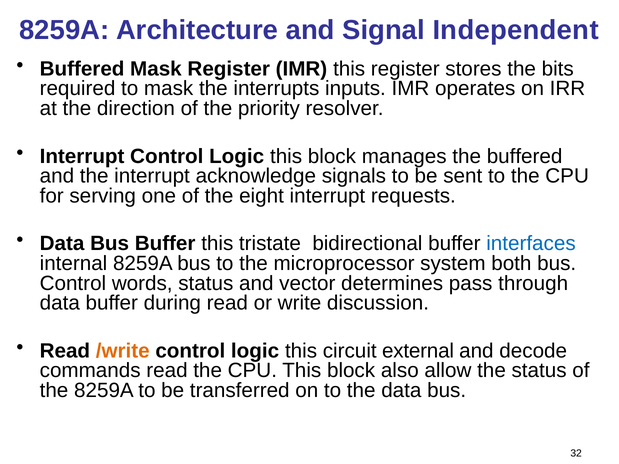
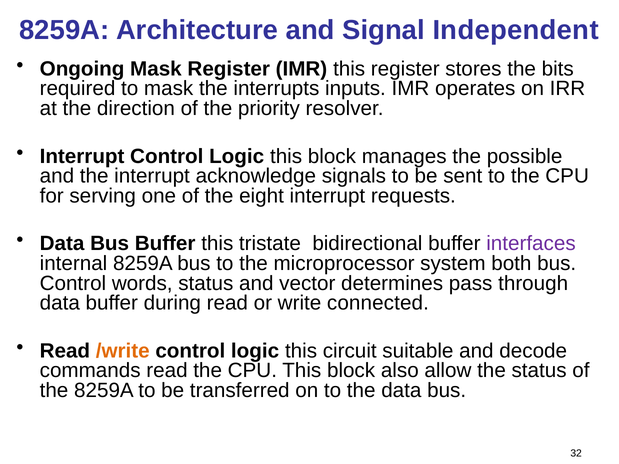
Buffered: Buffered -> Ongoing (82, 69)
the buffered: buffered -> possible (525, 156)
interfaces colour: blue -> purple (531, 244)
discussion: discussion -> connected (378, 303)
external: external -> suitable (418, 351)
